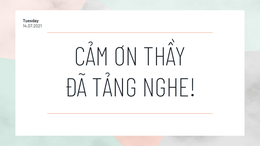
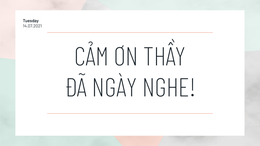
TẢNG: TẢNG -> NGÀY (114, 88)
